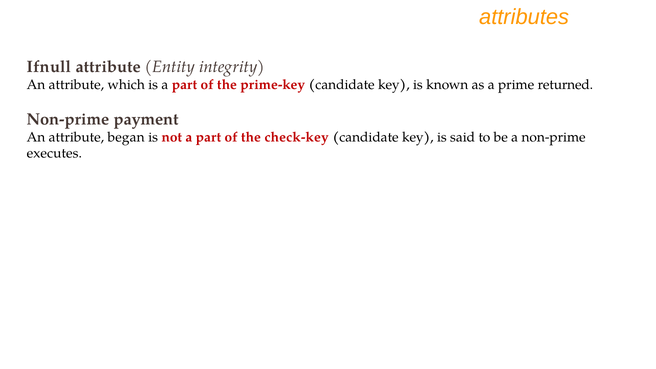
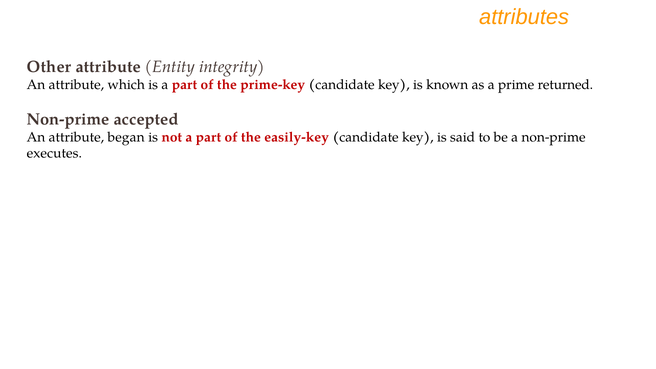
Ifnull: Ifnull -> Other (49, 67)
payment: payment -> accepted (146, 119)
check-key: check-key -> easily-key (297, 137)
